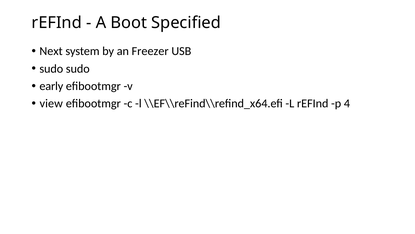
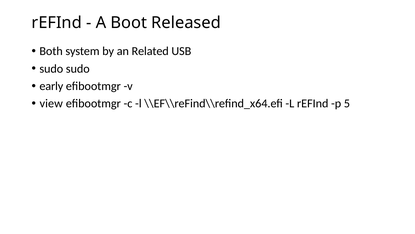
Specified: Specified -> Released (186, 23)
Next: Next -> Both (51, 51)
Freezer: Freezer -> Related (150, 51)
4: 4 -> 5 (347, 103)
